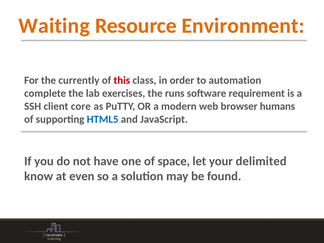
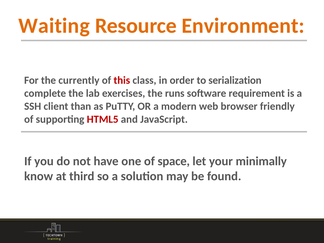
automation: automation -> serialization (235, 80)
core: core -> than (81, 106)
humans: humans -> friendly (277, 106)
HTML5 colour: blue -> red (103, 119)
delimited: delimited -> minimally (261, 161)
even: even -> third (82, 176)
